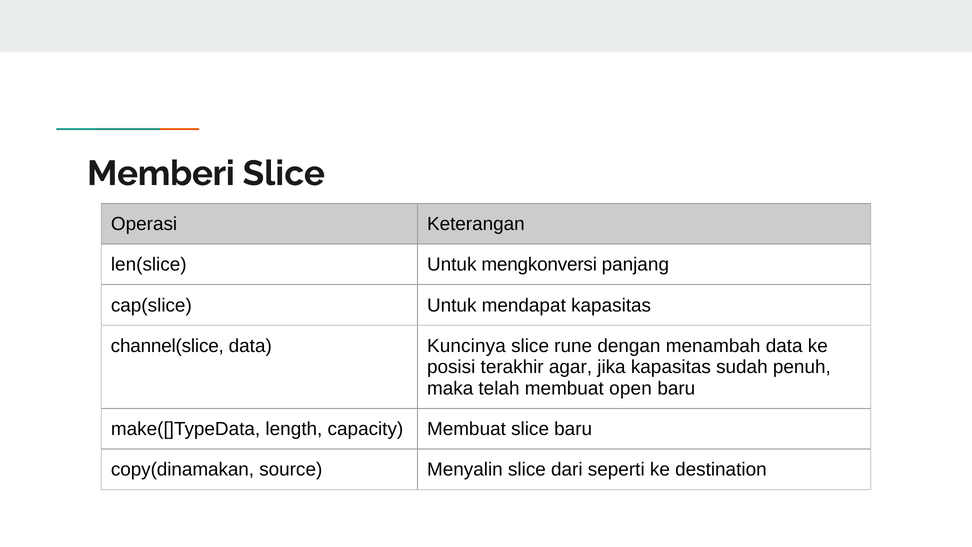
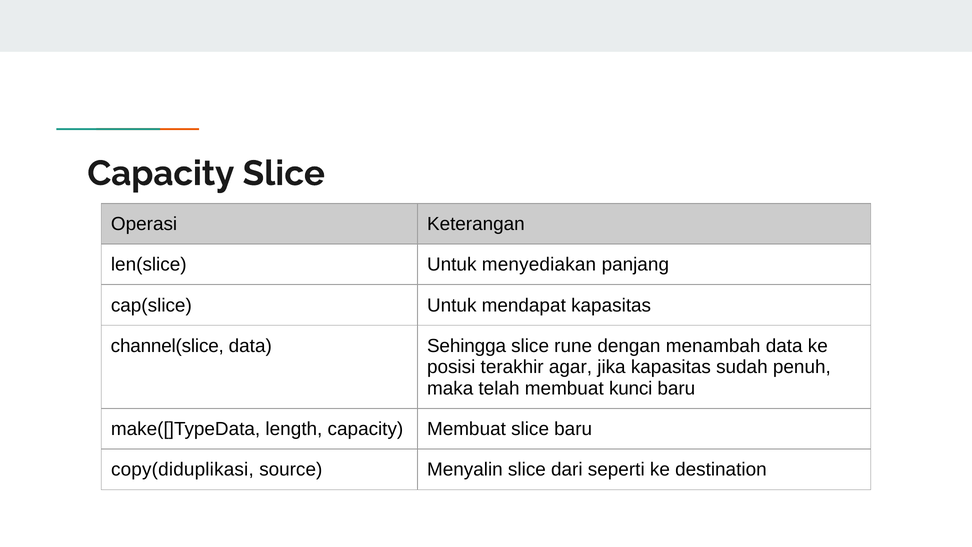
Memberi: Memberi -> Capacity (161, 173)
mengkonversi: mengkonversi -> menyediakan (539, 265)
Kuncinya: Kuncinya -> Sehingga (467, 346)
open: open -> kunci (631, 388)
copy(dinamakan: copy(dinamakan -> copy(diduplikasi (182, 470)
